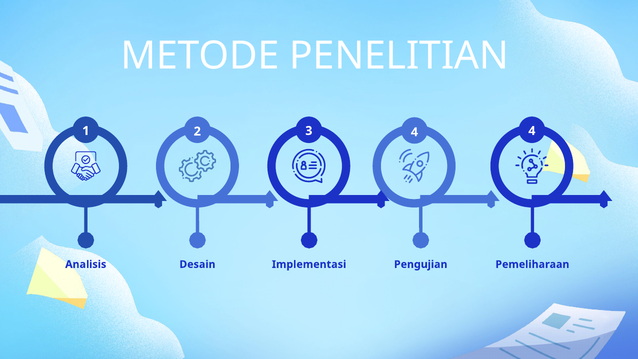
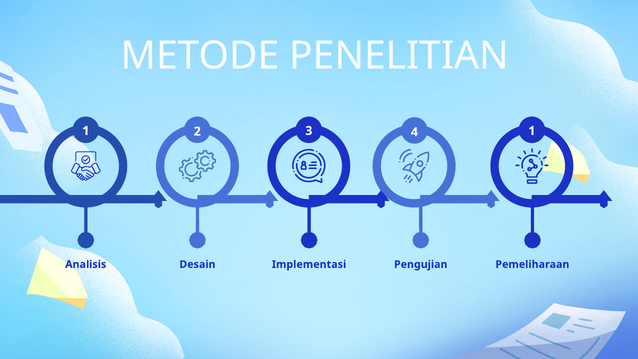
3 4: 4 -> 1 (532, 131)
